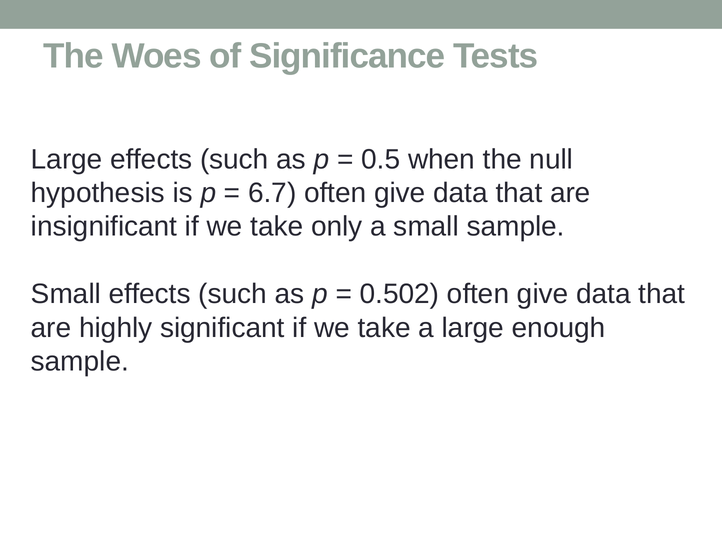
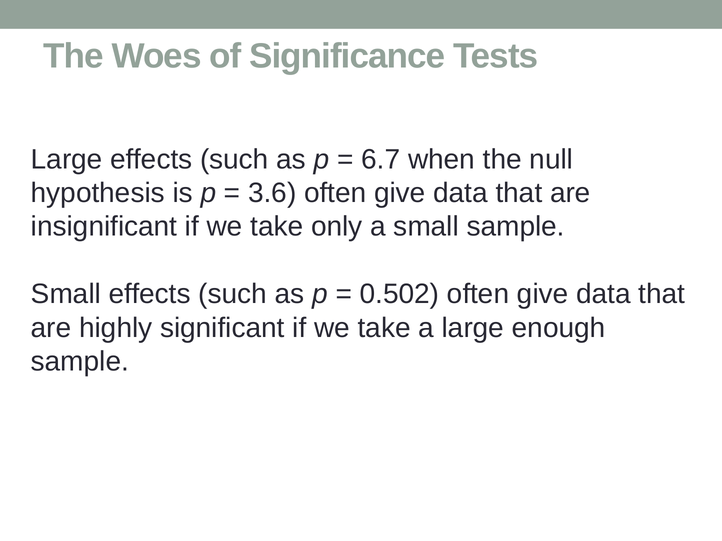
0.5: 0.5 -> 6.7 (381, 160)
6.7: 6.7 -> 3.6 (272, 193)
